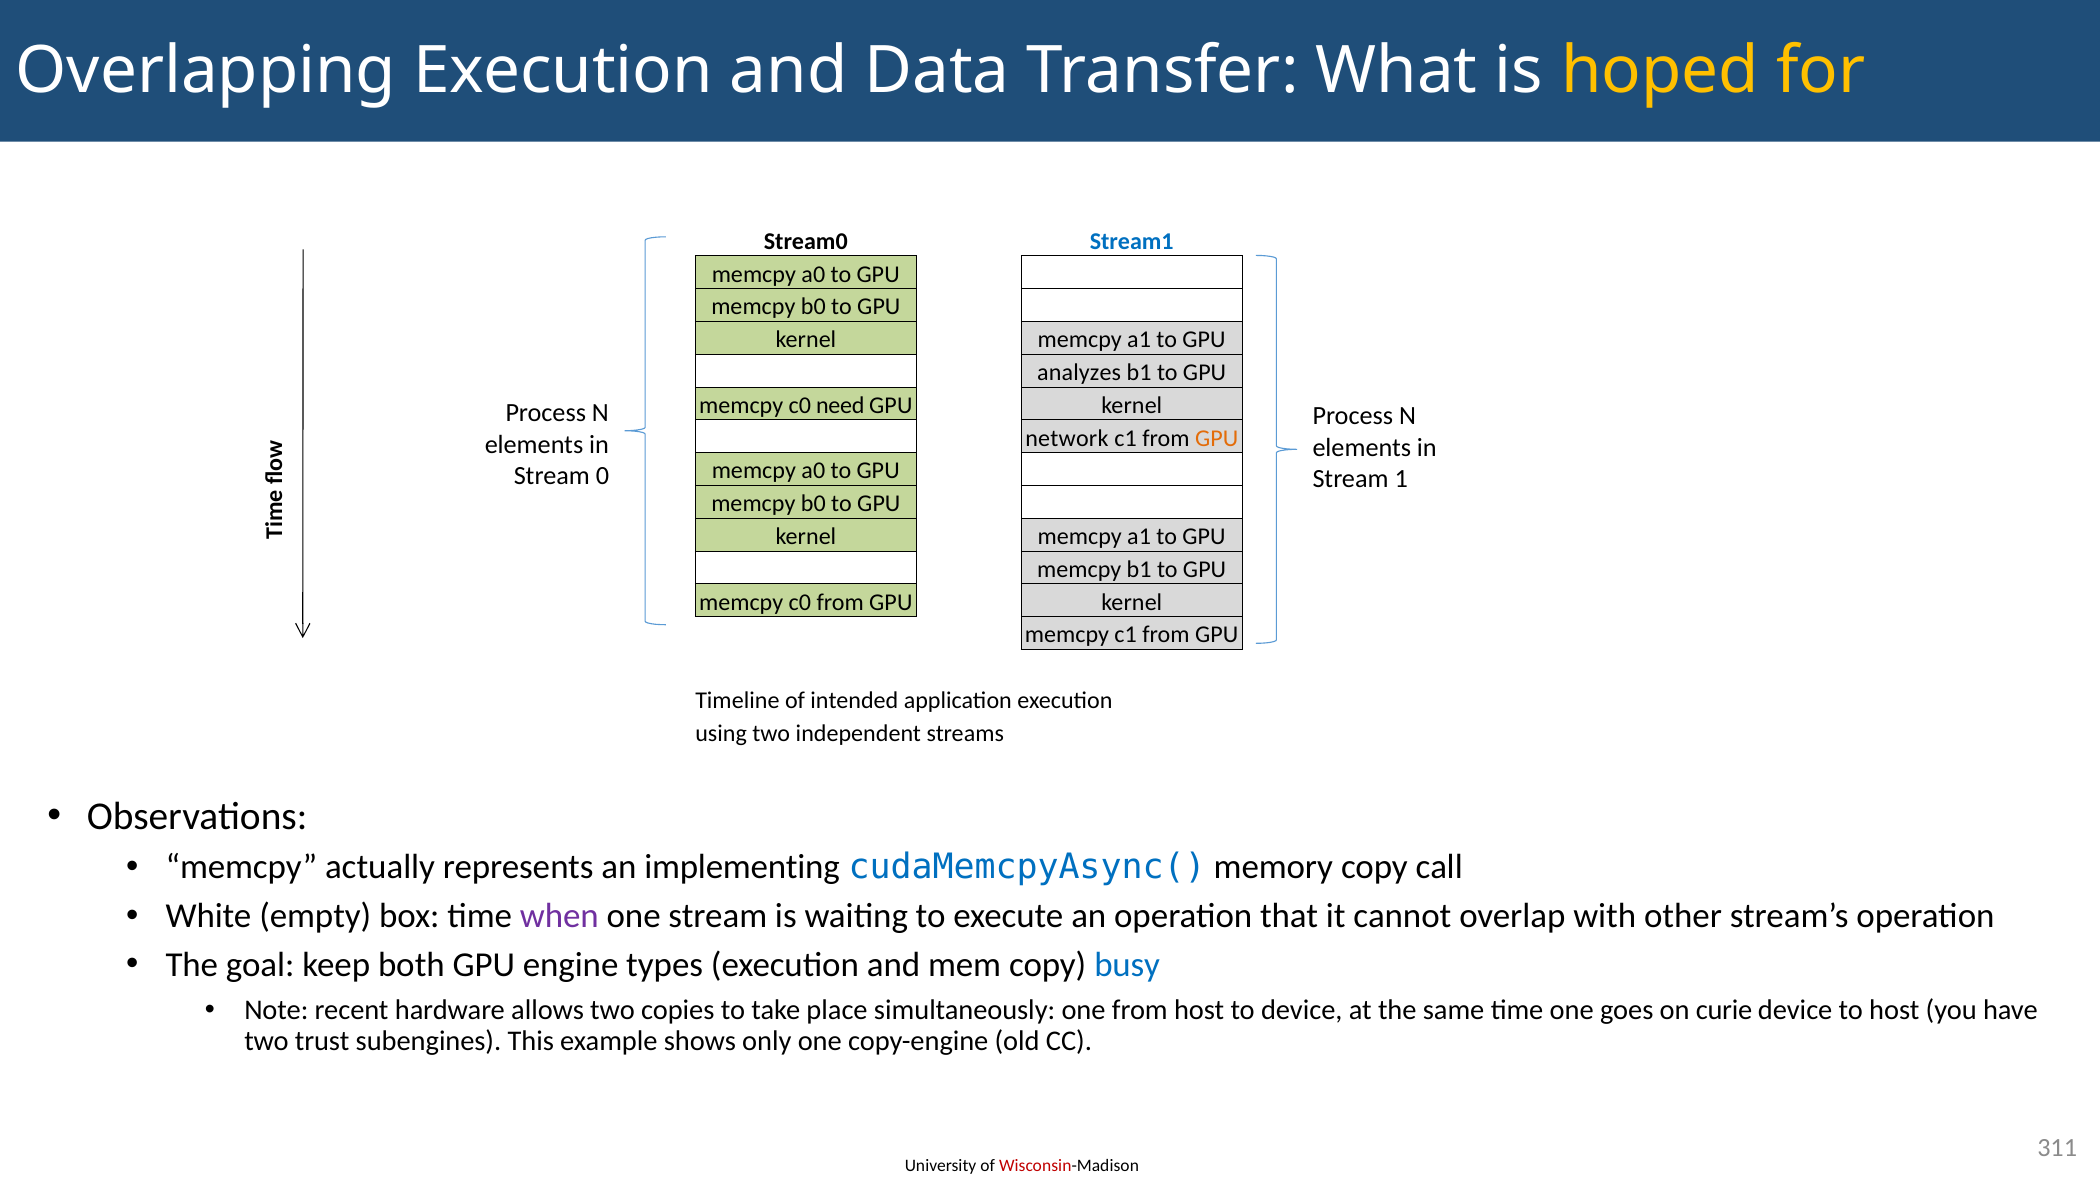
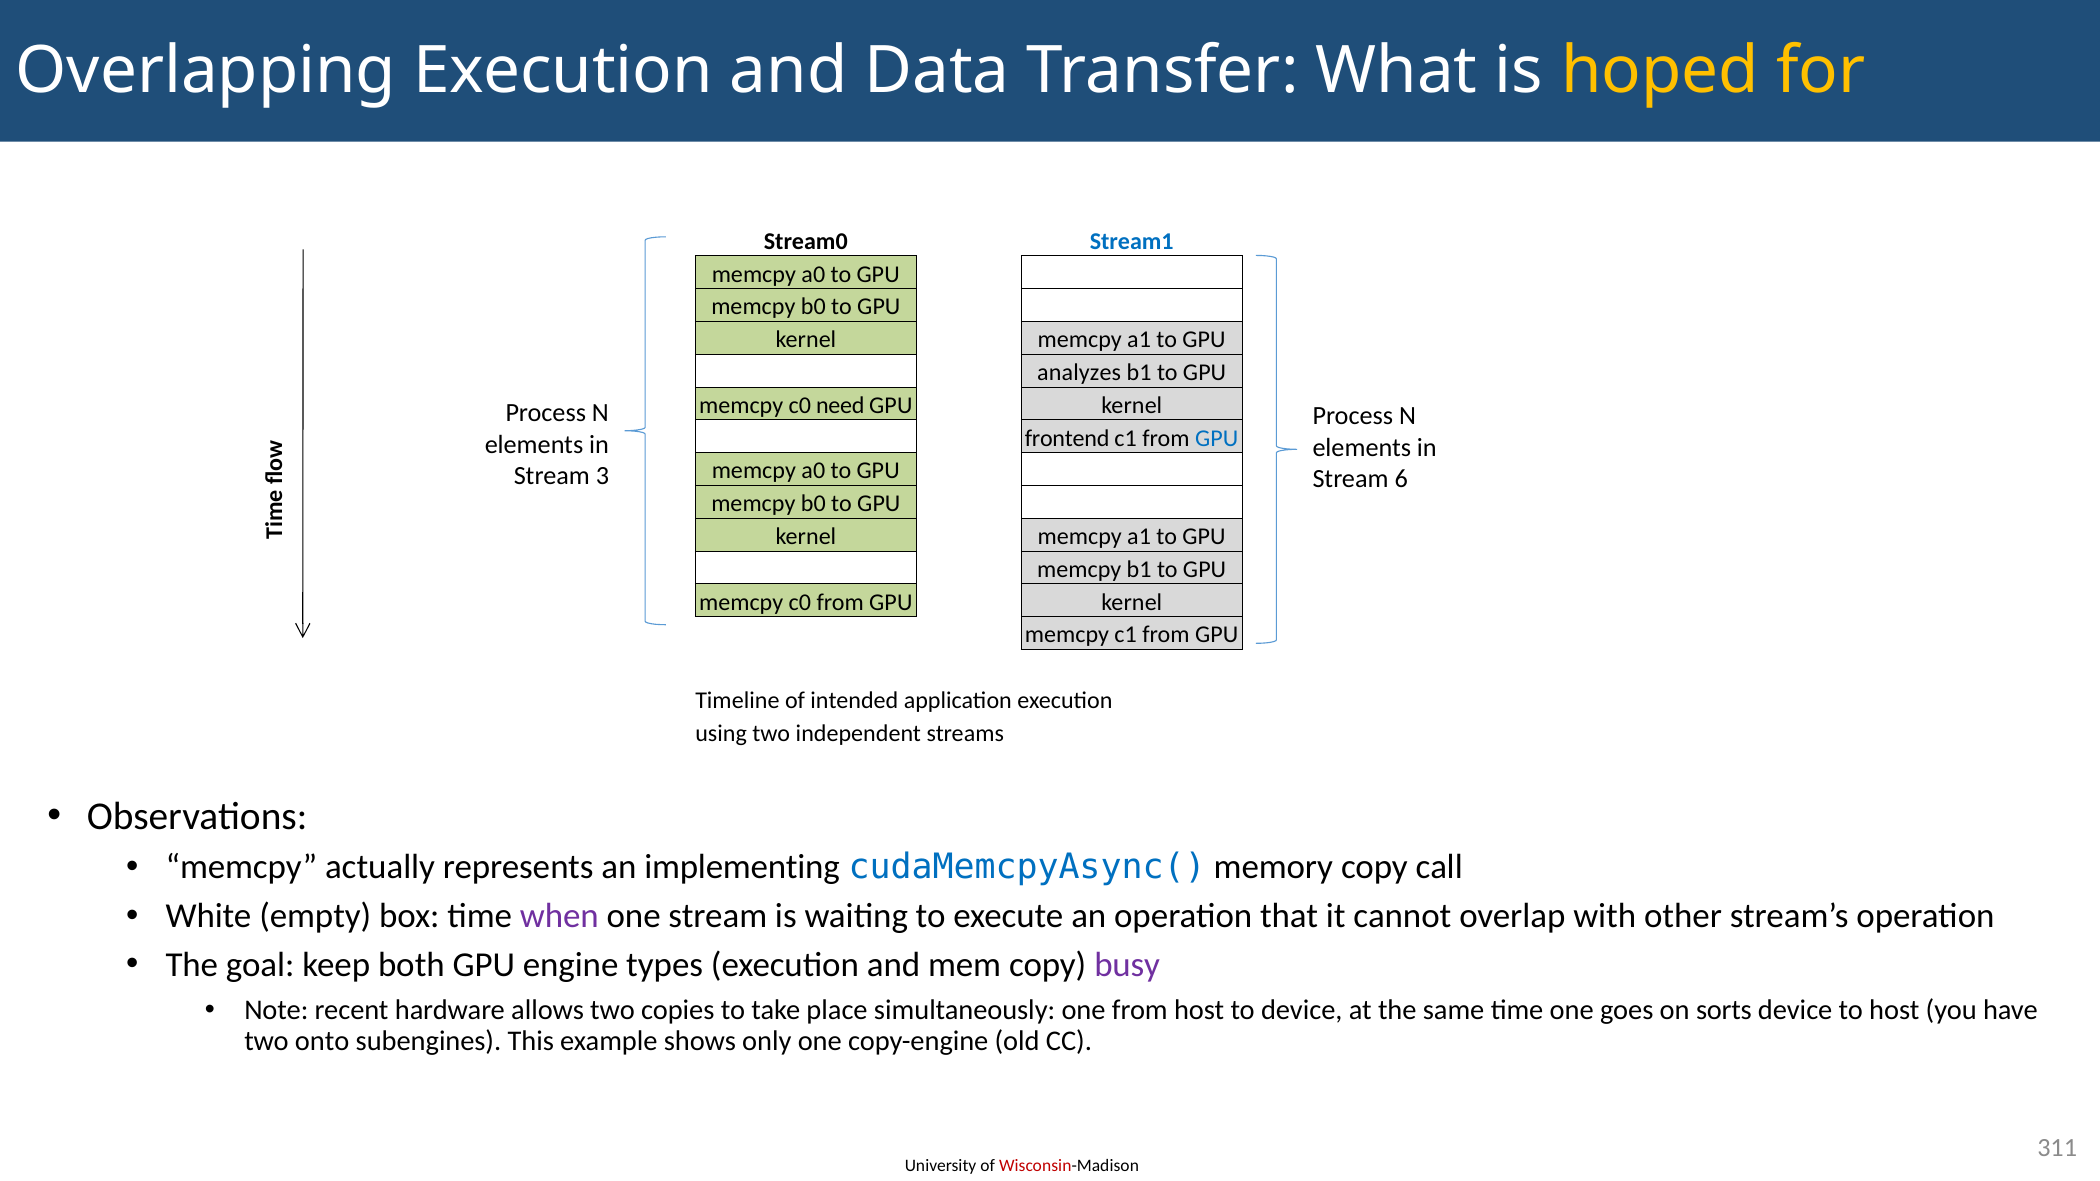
network: network -> frontend (1067, 438)
GPU colour: orange -> blue (1217, 438)
0: 0 -> 3 (603, 476)
1: 1 -> 6 (1401, 479)
busy colour: blue -> purple (1127, 965)
curie: curie -> sorts (1724, 1010)
trust: trust -> onto (322, 1041)
